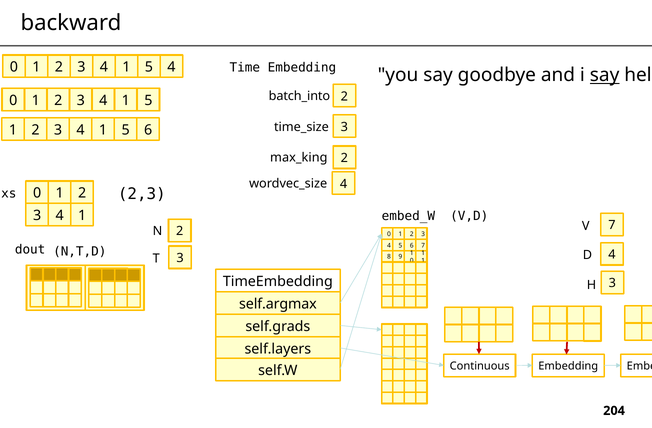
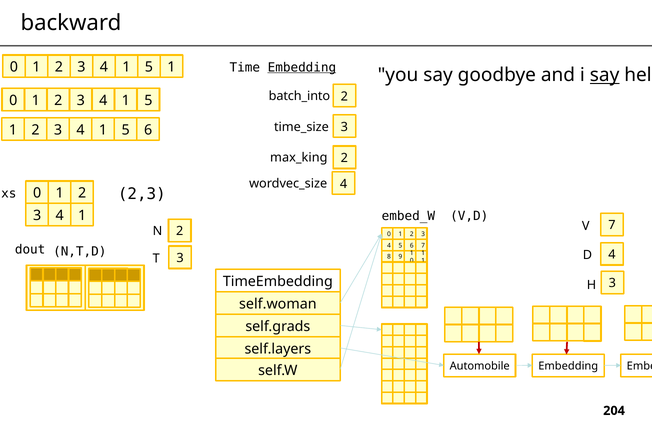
Embedding underline: none -> present (302, 67)
5 4: 4 -> 1 (171, 67)
self.argmax: self.argmax -> self.woman (278, 304)
Continuous: Continuous -> Automobile (480, 366)
